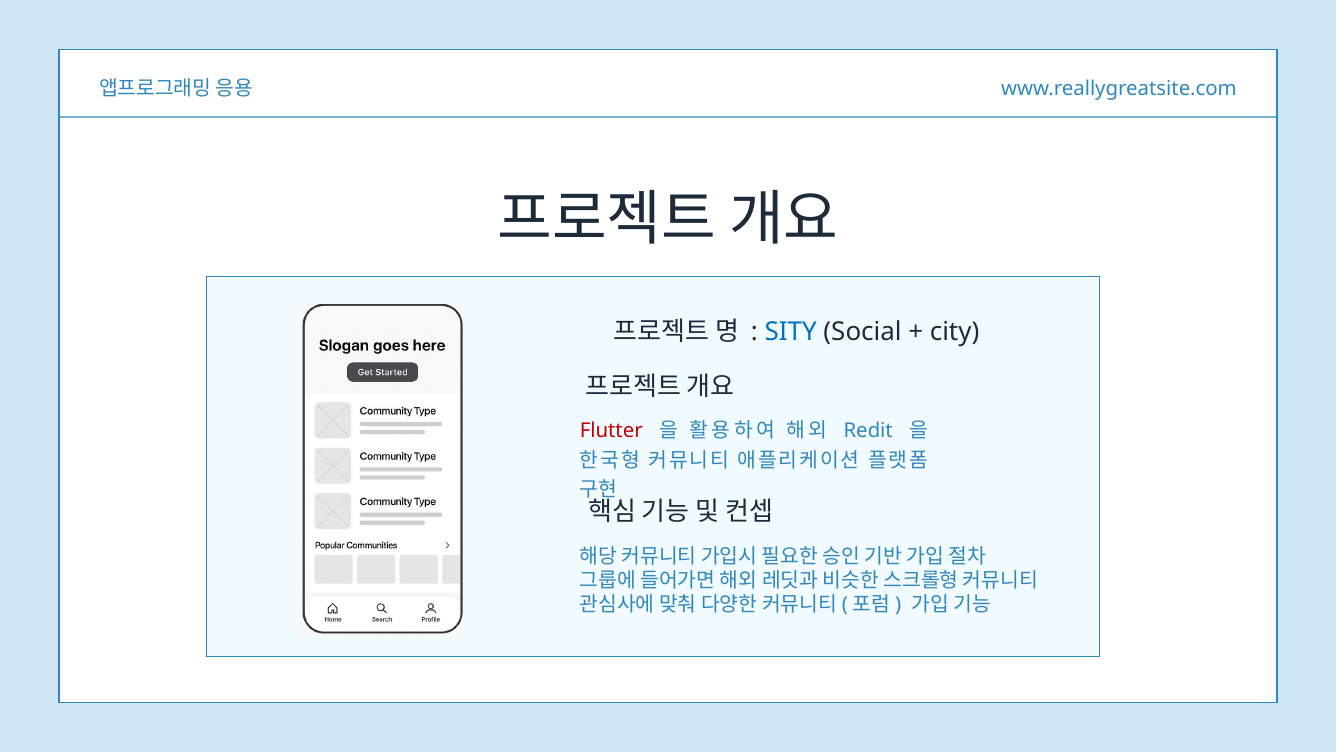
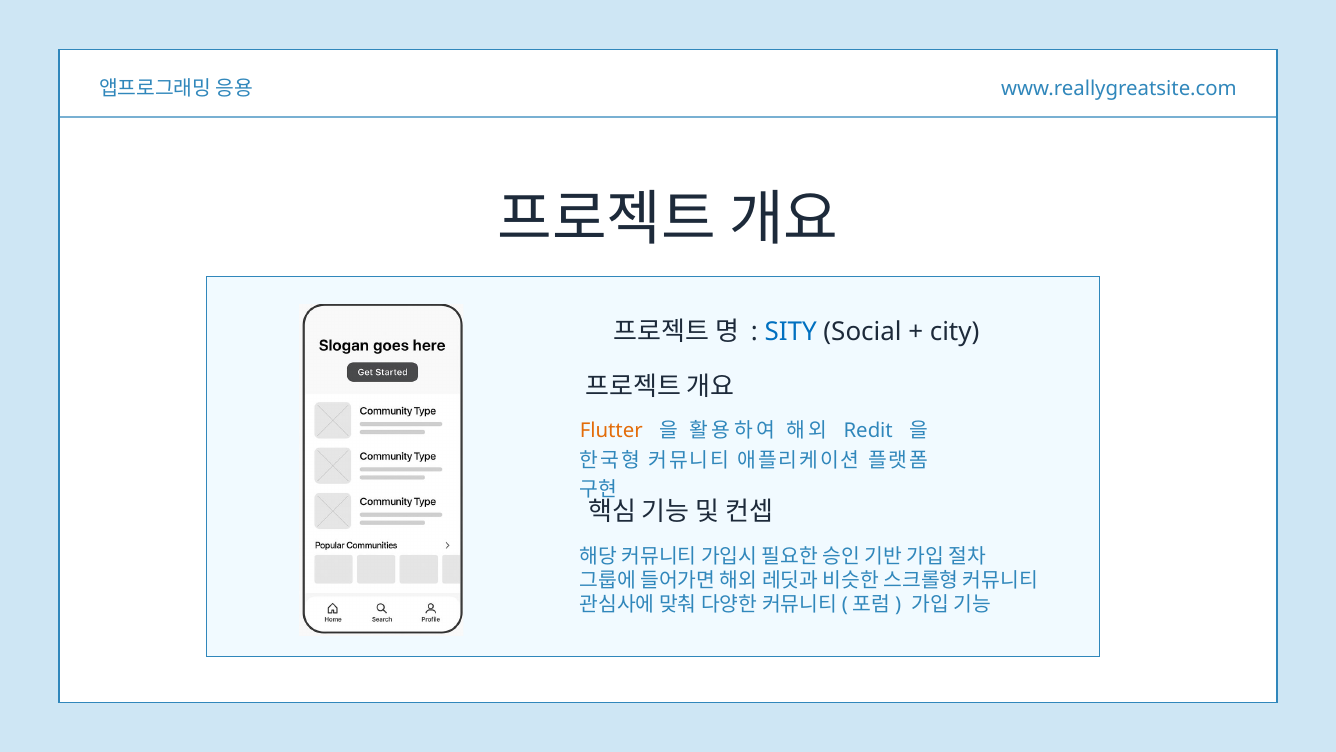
Flutter colour: red -> orange (611, 431)
